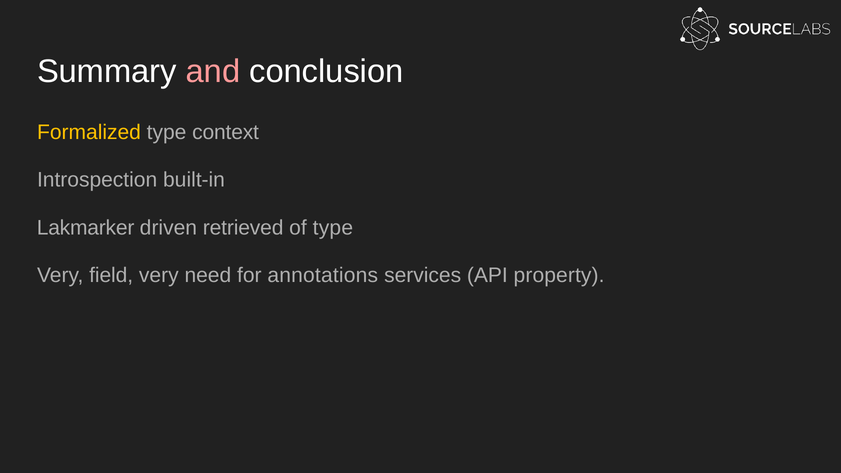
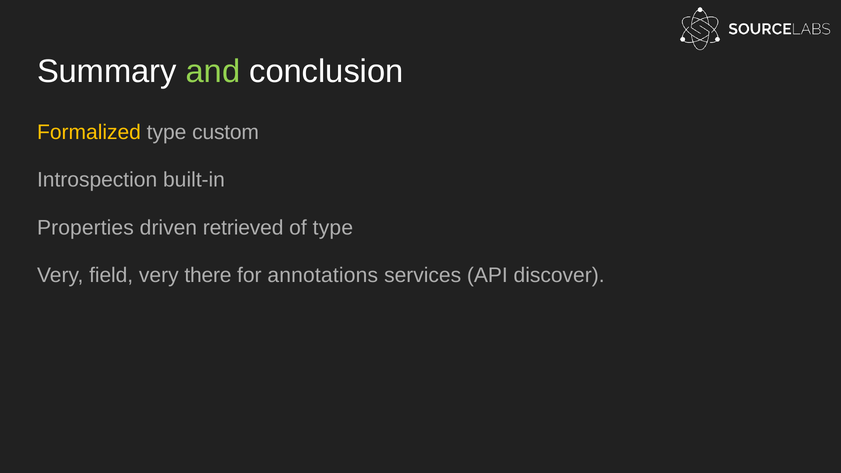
and colour: pink -> light green (213, 71)
context: context -> custom (226, 132)
Lakmarker: Lakmarker -> Properties (85, 228)
need: need -> there (208, 275)
property: property -> discover (559, 275)
